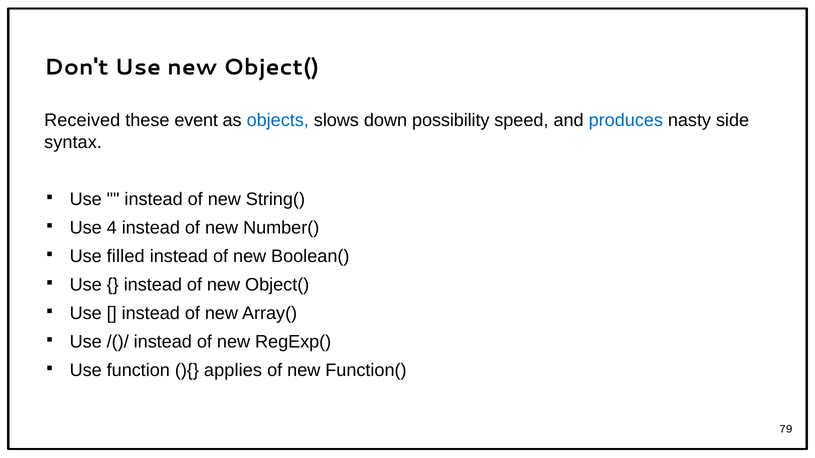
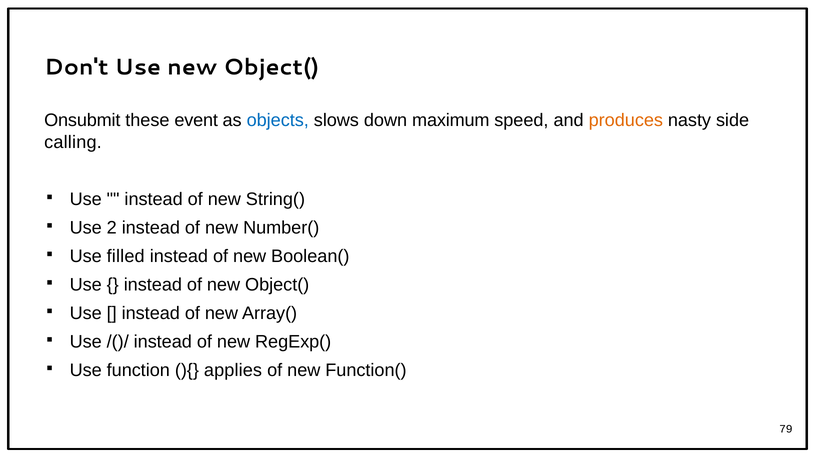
Received: Received -> Onsubmit (82, 121)
possibility: possibility -> maximum (451, 121)
produces colour: blue -> orange (626, 121)
syntax: syntax -> calling (73, 142)
4: 4 -> 2 (112, 228)
